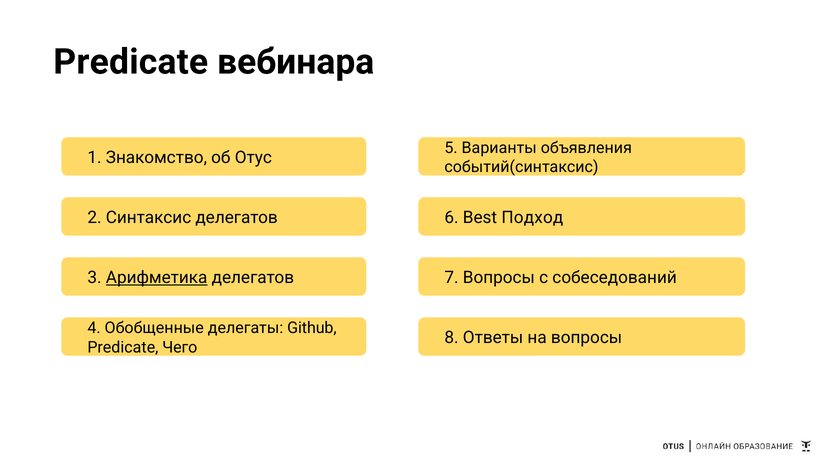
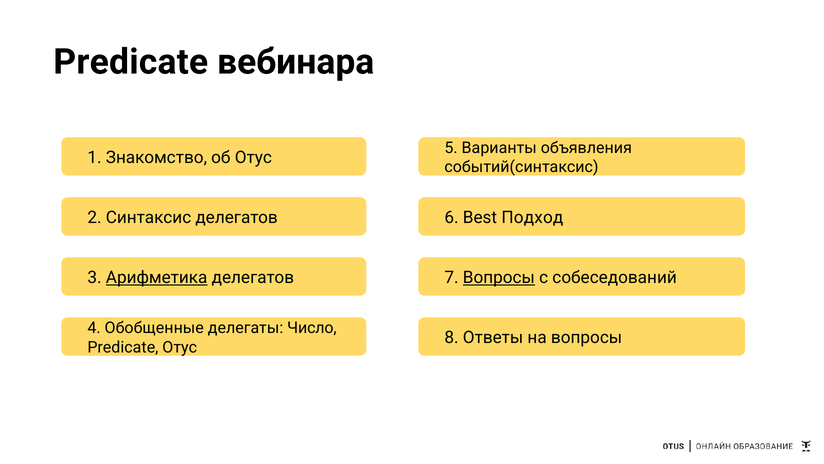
Вопросы underline: none -> present (499, 277)
Github: Github -> Число (312, 328)
Predicate Чего: Чего -> Отус (180, 347)
